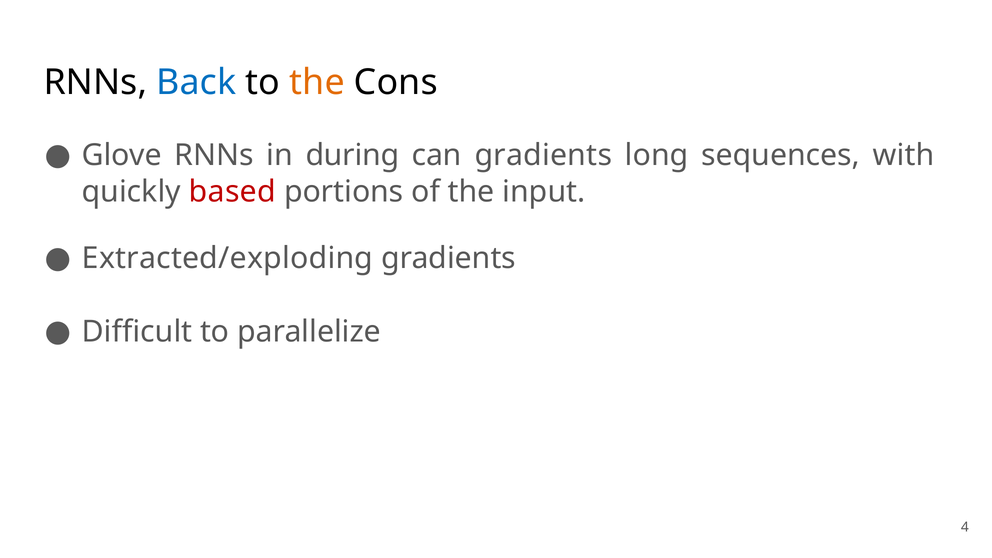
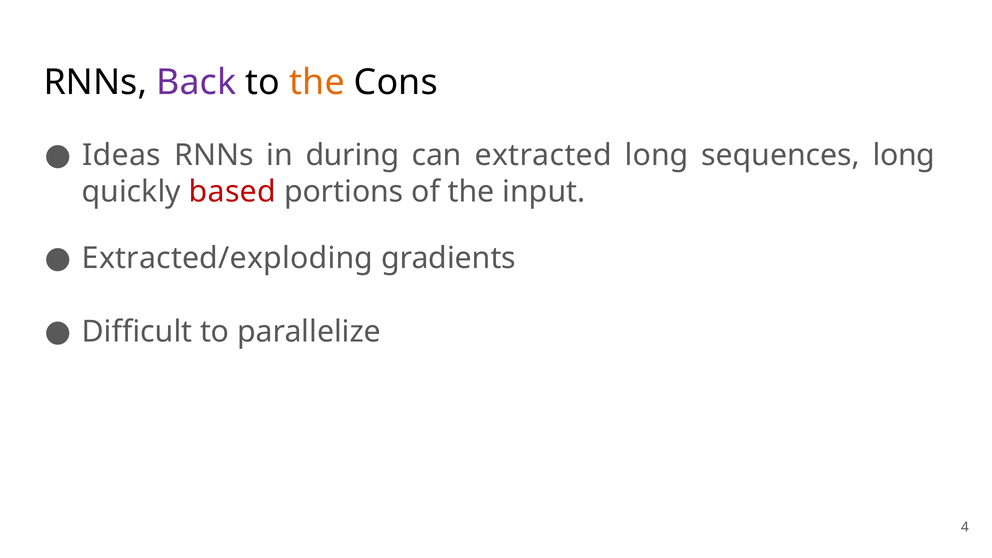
Back colour: blue -> purple (196, 82)
Glove: Glove -> Ideas (122, 155)
can gradients: gradients -> extracted (543, 155)
sequences with: with -> long (904, 155)
